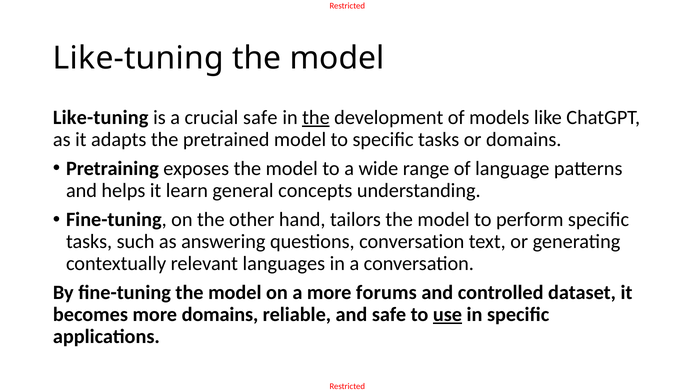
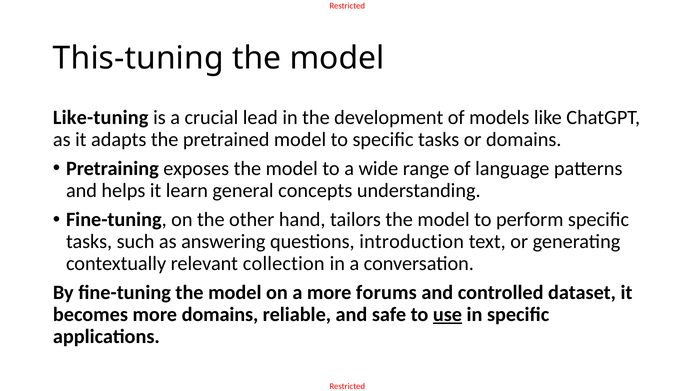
Like-tuning: Like-tuning -> This-tuning (138, 58)
crucial safe: safe -> lead (260, 118)
the underline: present -> none (316, 118)
questions conversation: conversation -> introduction (412, 241)
languages: languages -> collection (284, 263)
